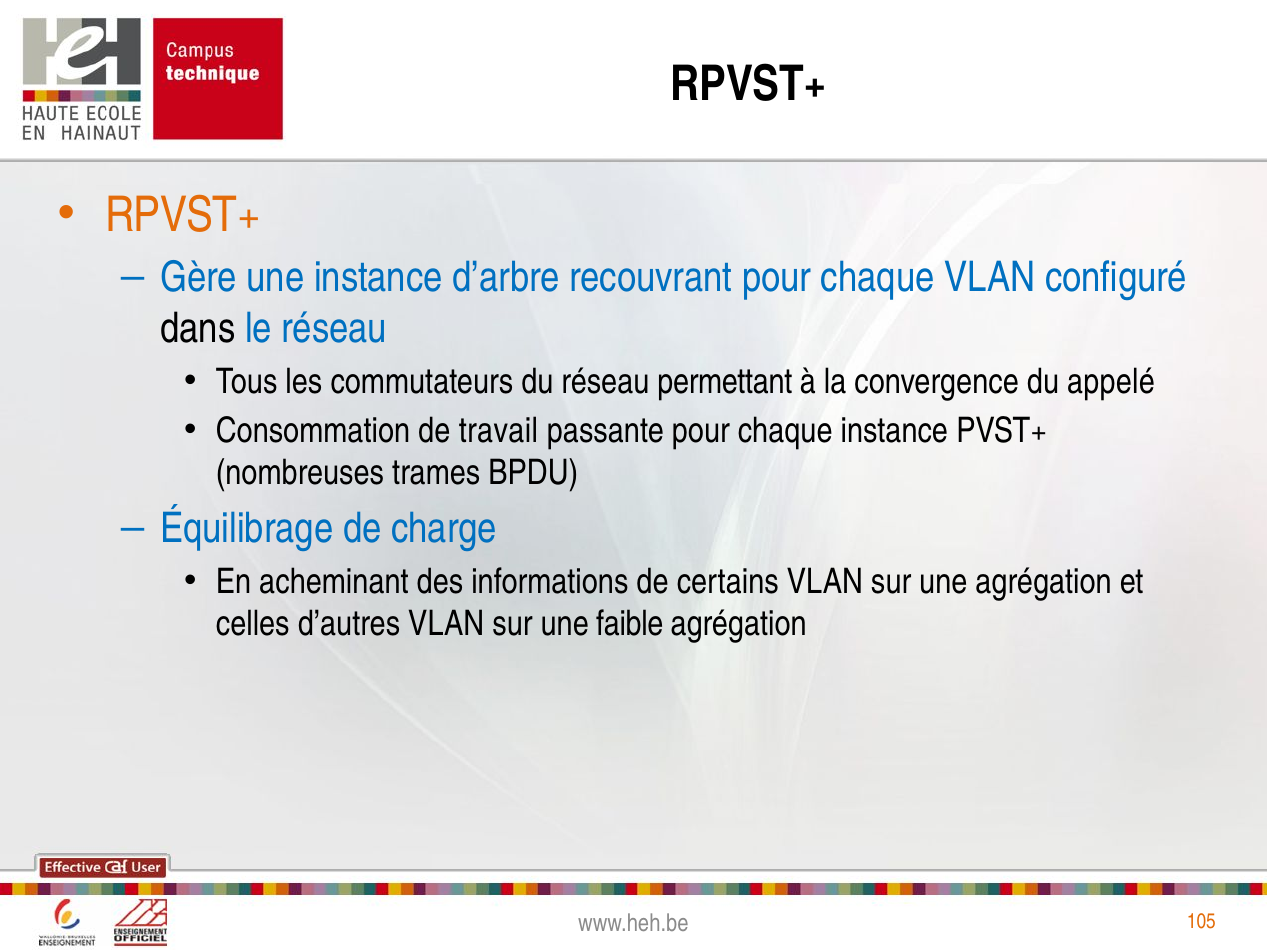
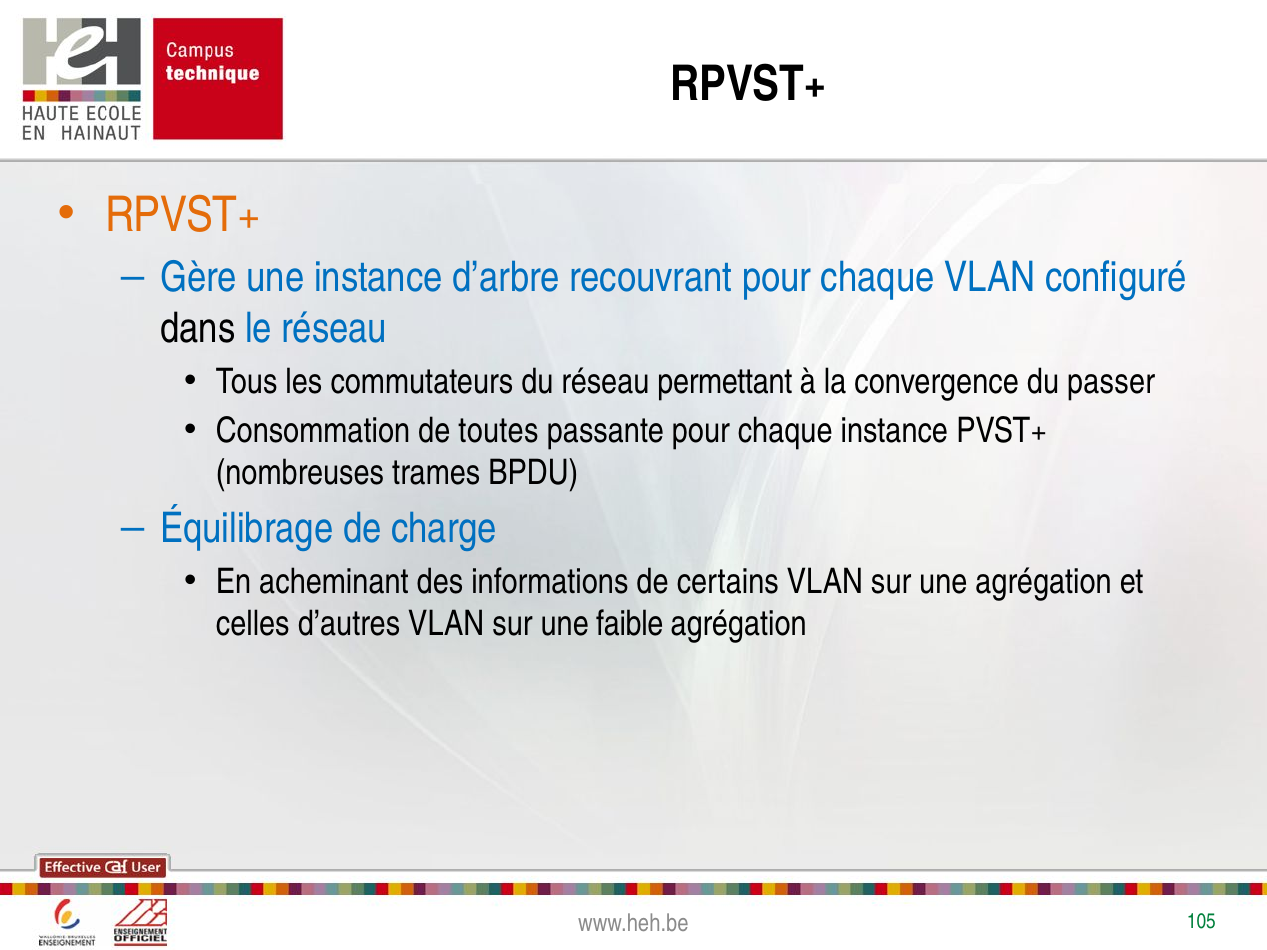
appelé: appelé -> passer (1111, 382)
travail: travail -> toutes (498, 431)
105 colour: orange -> green (1201, 922)
